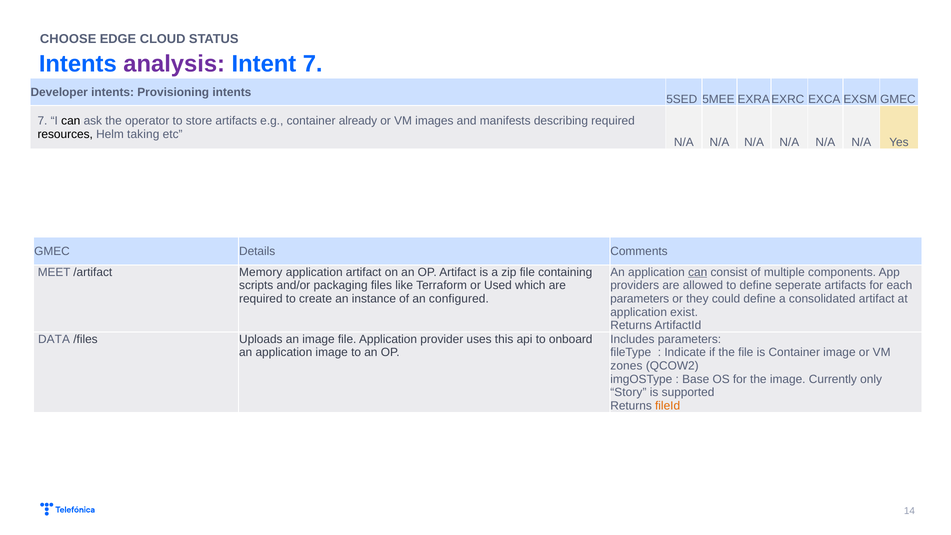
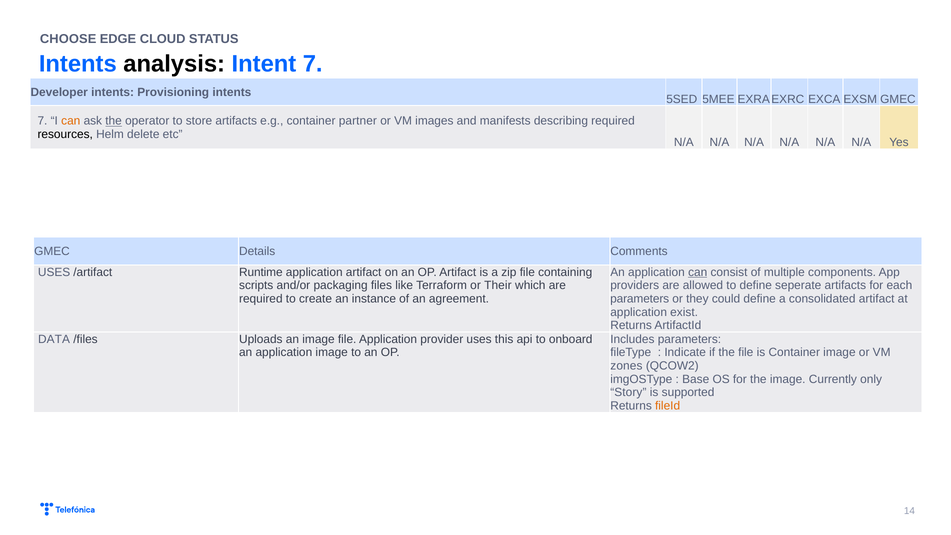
analysis colour: purple -> black (174, 64)
can colour: black -> orange (71, 121)
the underline: none -> present (114, 121)
already: already -> partner (358, 121)
taking: taking -> delete (143, 134)
MEET: MEET -> USES (54, 272)
Memory: Memory -> Runtime (261, 272)
Used: Used -> Their (498, 285)
configured: configured -> agreement (459, 299)
